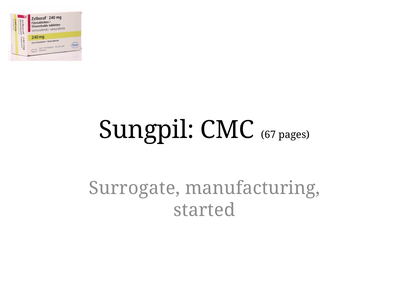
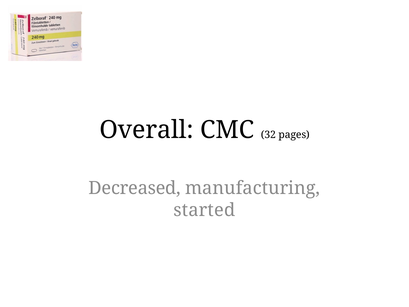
Sungpil: Sungpil -> Overall (147, 130)
67: 67 -> 32 (268, 135)
Surrogate: Surrogate -> Decreased (135, 188)
